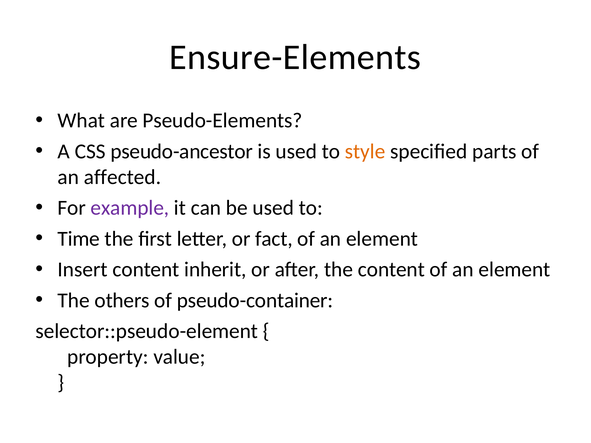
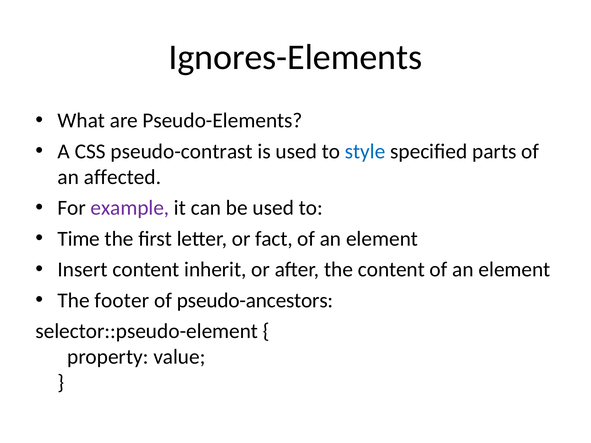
Ensure-Elements: Ensure-Elements -> Ignores-Elements (295, 57)
pseudo-ancestor: pseudo-ancestor -> pseudo-contrast (182, 152)
style colour: orange -> blue (365, 152)
others: others -> footer (122, 301)
pseudo-container: pseudo-container -> pseudo-ancestors (255, 301)
